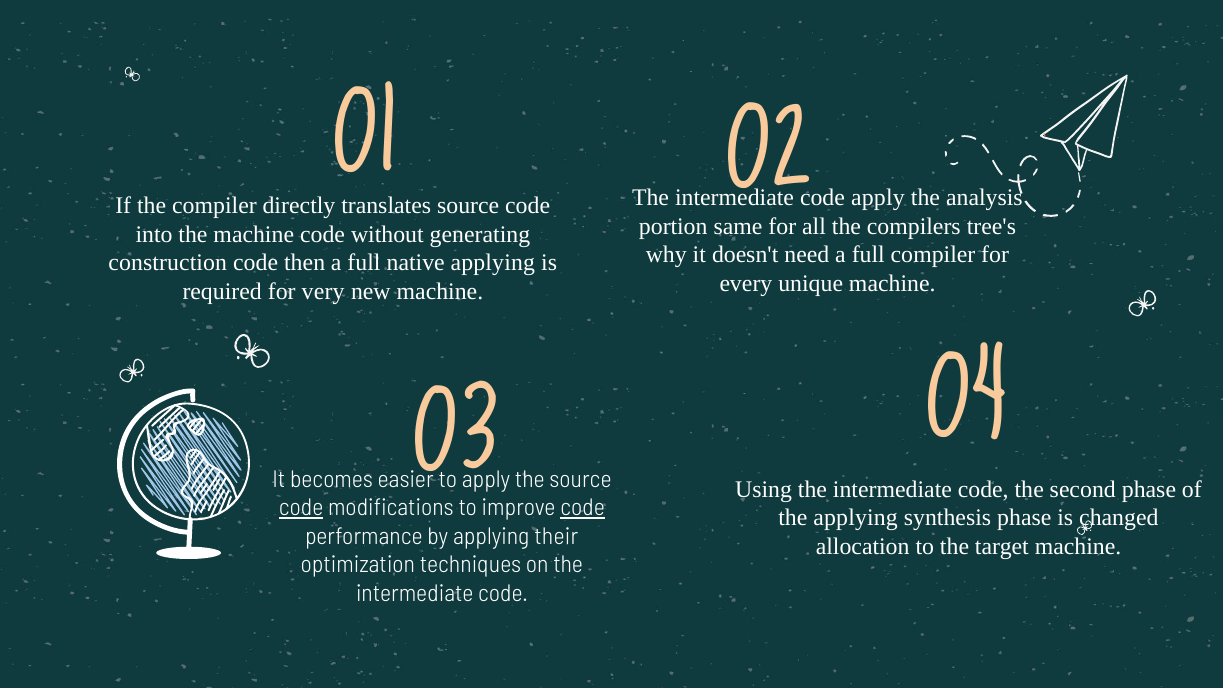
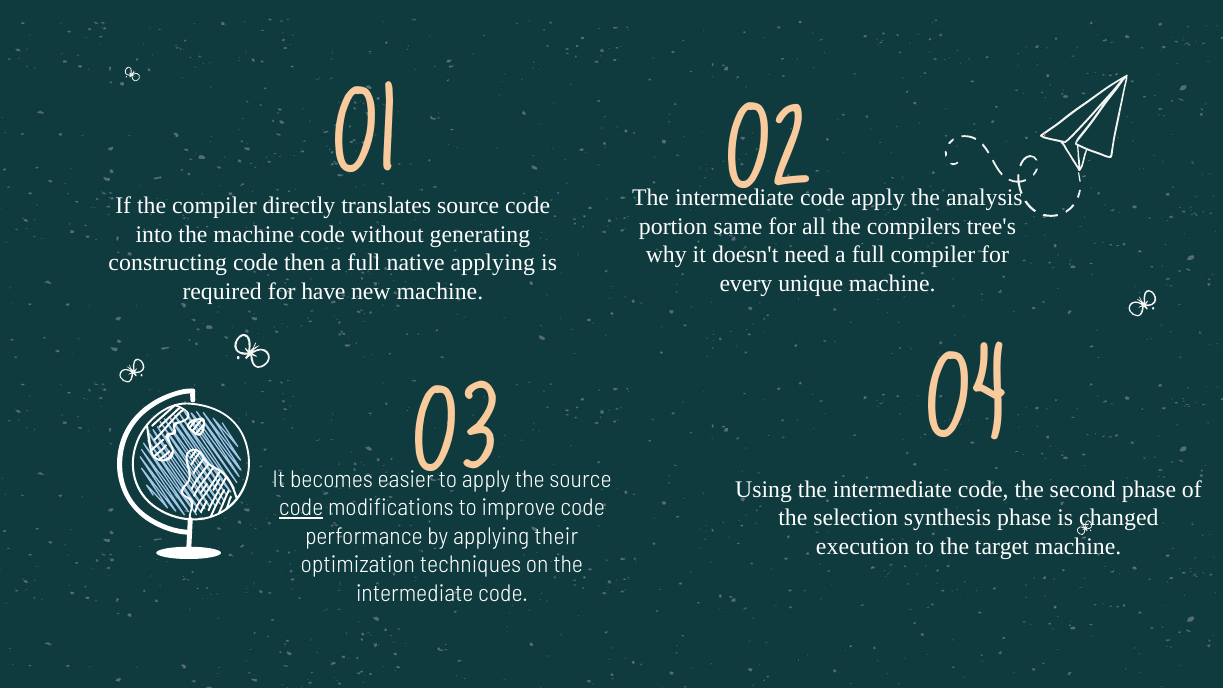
construction: construction -> constructing (168, 263)
very: very -> have (323, 291)
code underline: present -> none (583, 508)
the applying: applying -> selection (856, 518)
allocation: allocation -> execution (863, 546)
